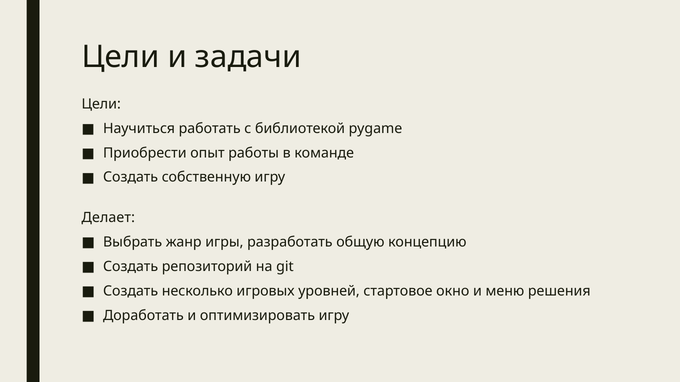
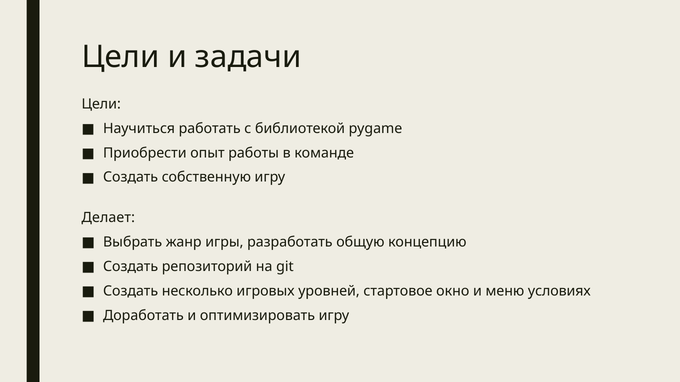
решения: решения -> условиях (559, 291)
